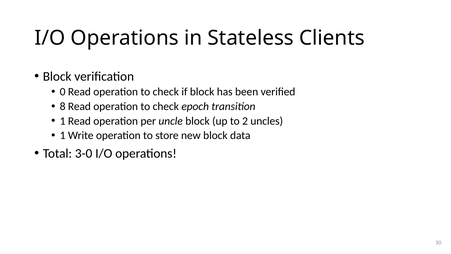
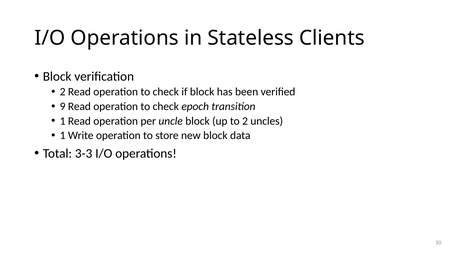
0: 0 -> 2 (63, 92)
8: 8 -> 9 (63, 106)
3-0: 3-0 -> 3-3 (84, 153)
